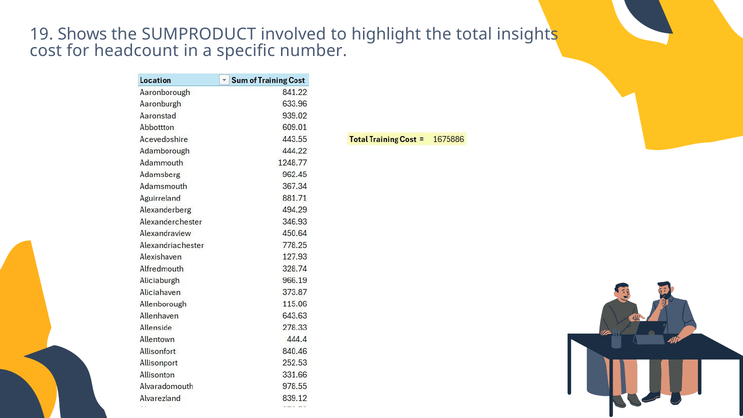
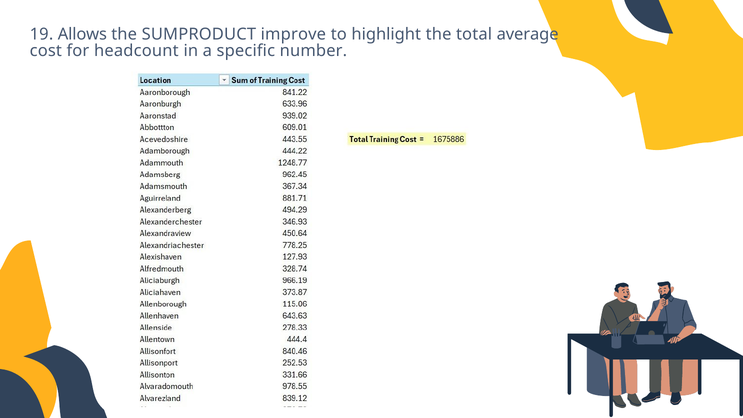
Shows: Shows -> Allows (82, 34)
involved: involved -> improve (293, 34)
insights: insights -> average (528, 34)
